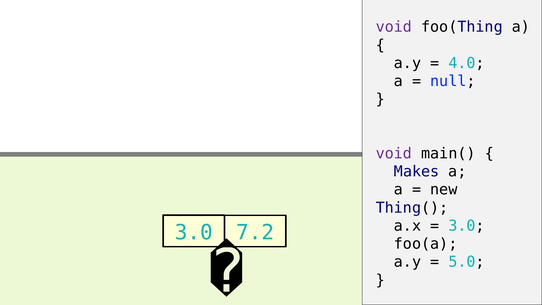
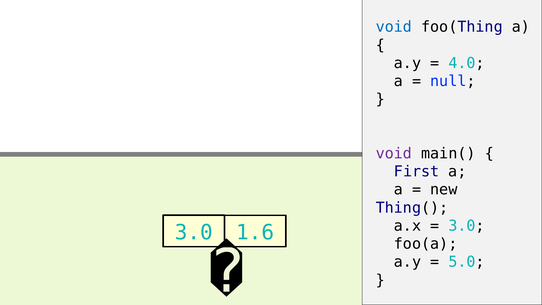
void colour: purple -> blue (394, 27)
Makes: Makes -> First (417, 172)
7.2: 7.2 -> 1.6 (255, 232)
